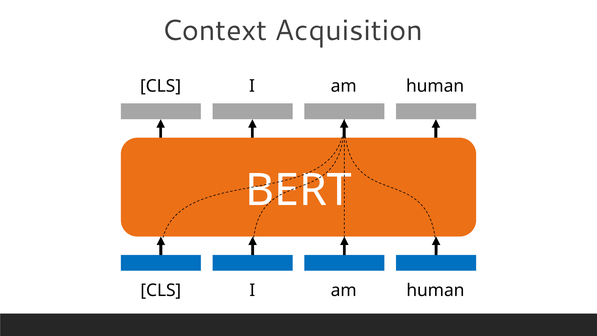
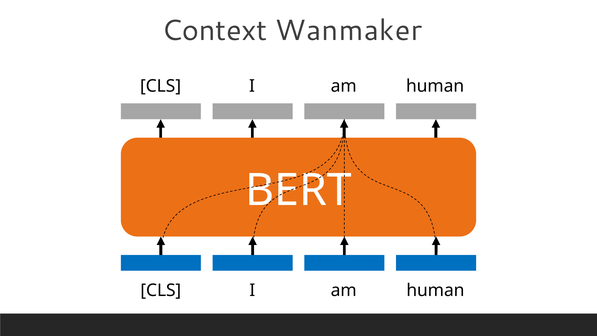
Acquisition: Acquisition -> Wanmaker (349, 31)
